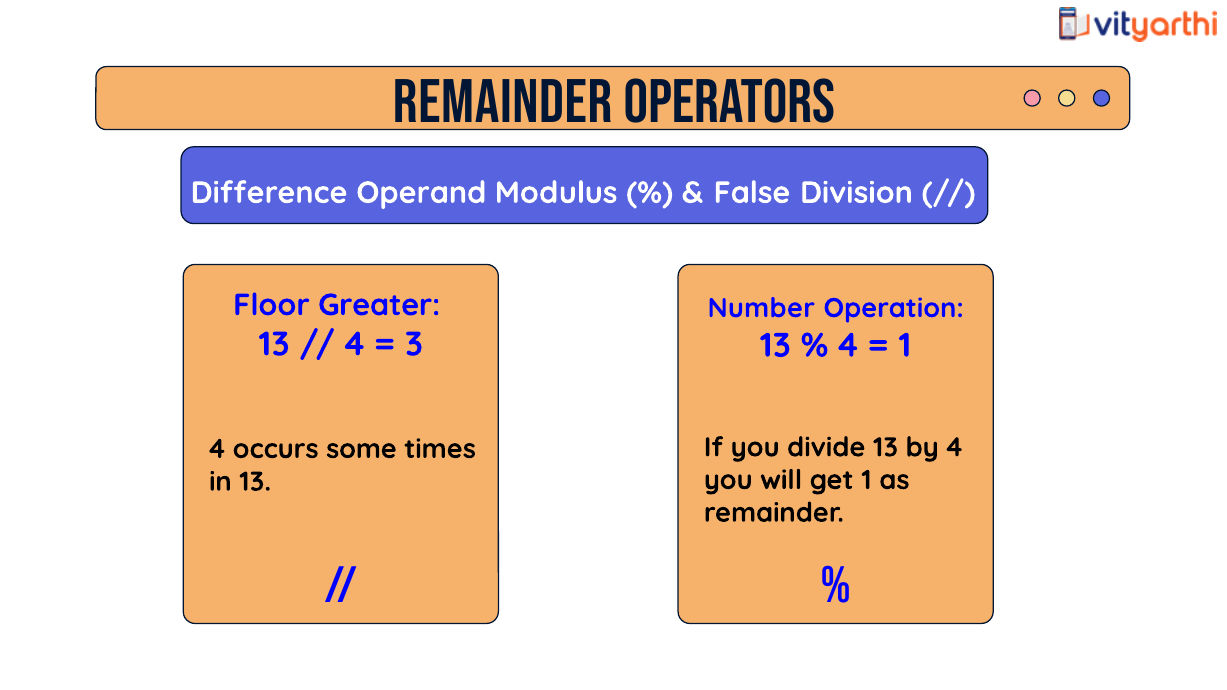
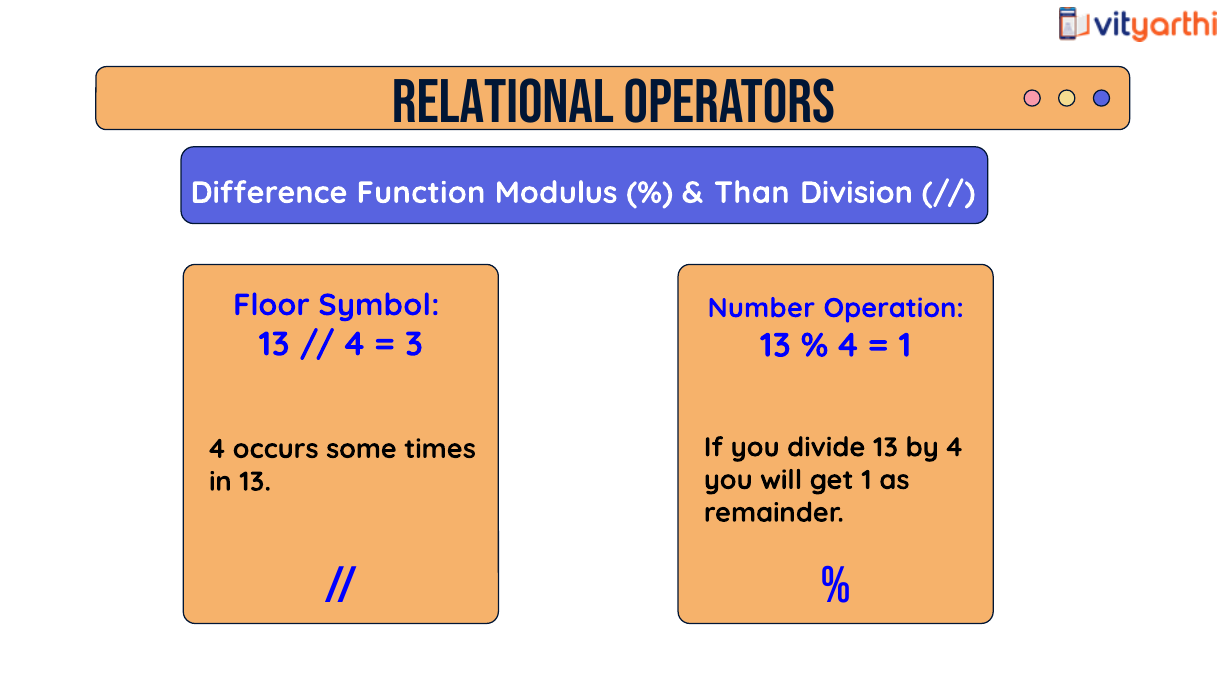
Remainder: Remainder -> Relational (503, 102)
Operand: Operand -> Function (421, 193)
False: False -> Than (752, 193)
Greater: Greater -> Symbol (379, 305)
